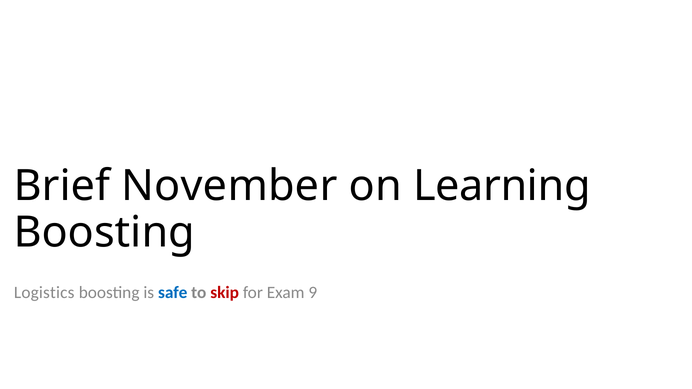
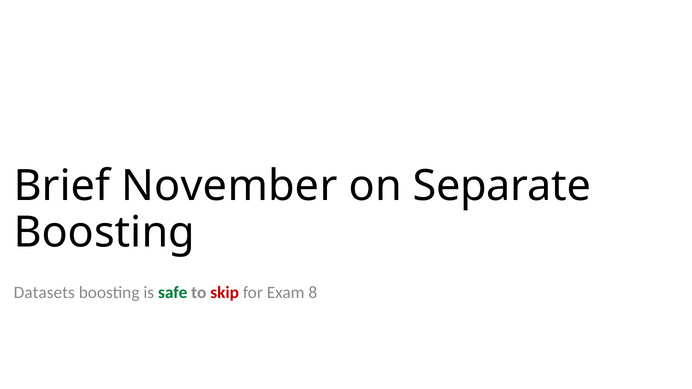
Learning: Learning -> Separate (502, 186)
Logistics: Logistics -> Datasets (44, 293)
safe colour: blue -> green (173, 293)
9: 9 -> 8 (313, 293)
